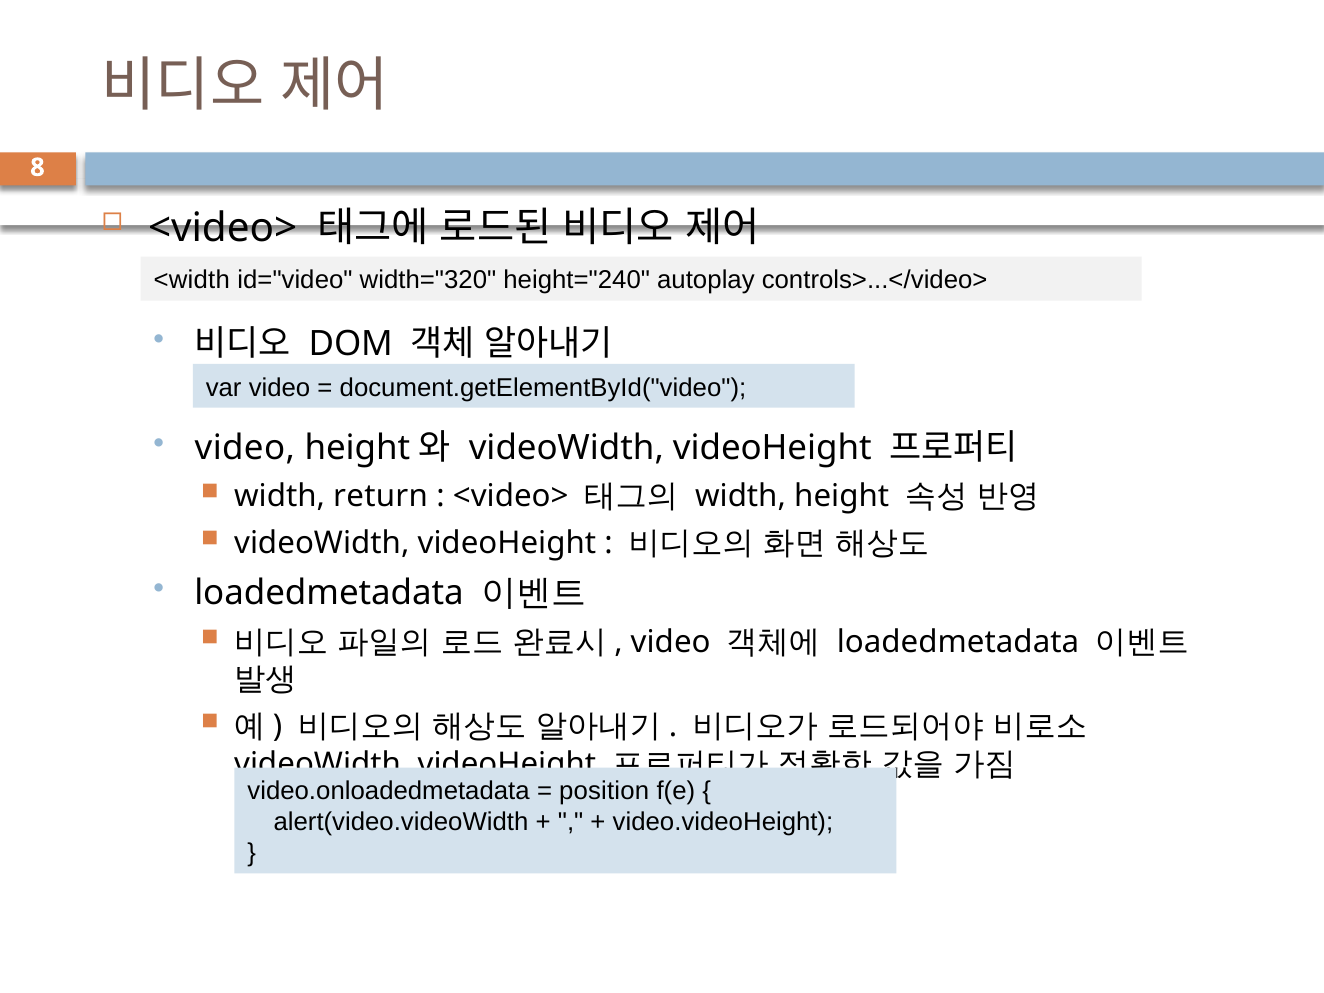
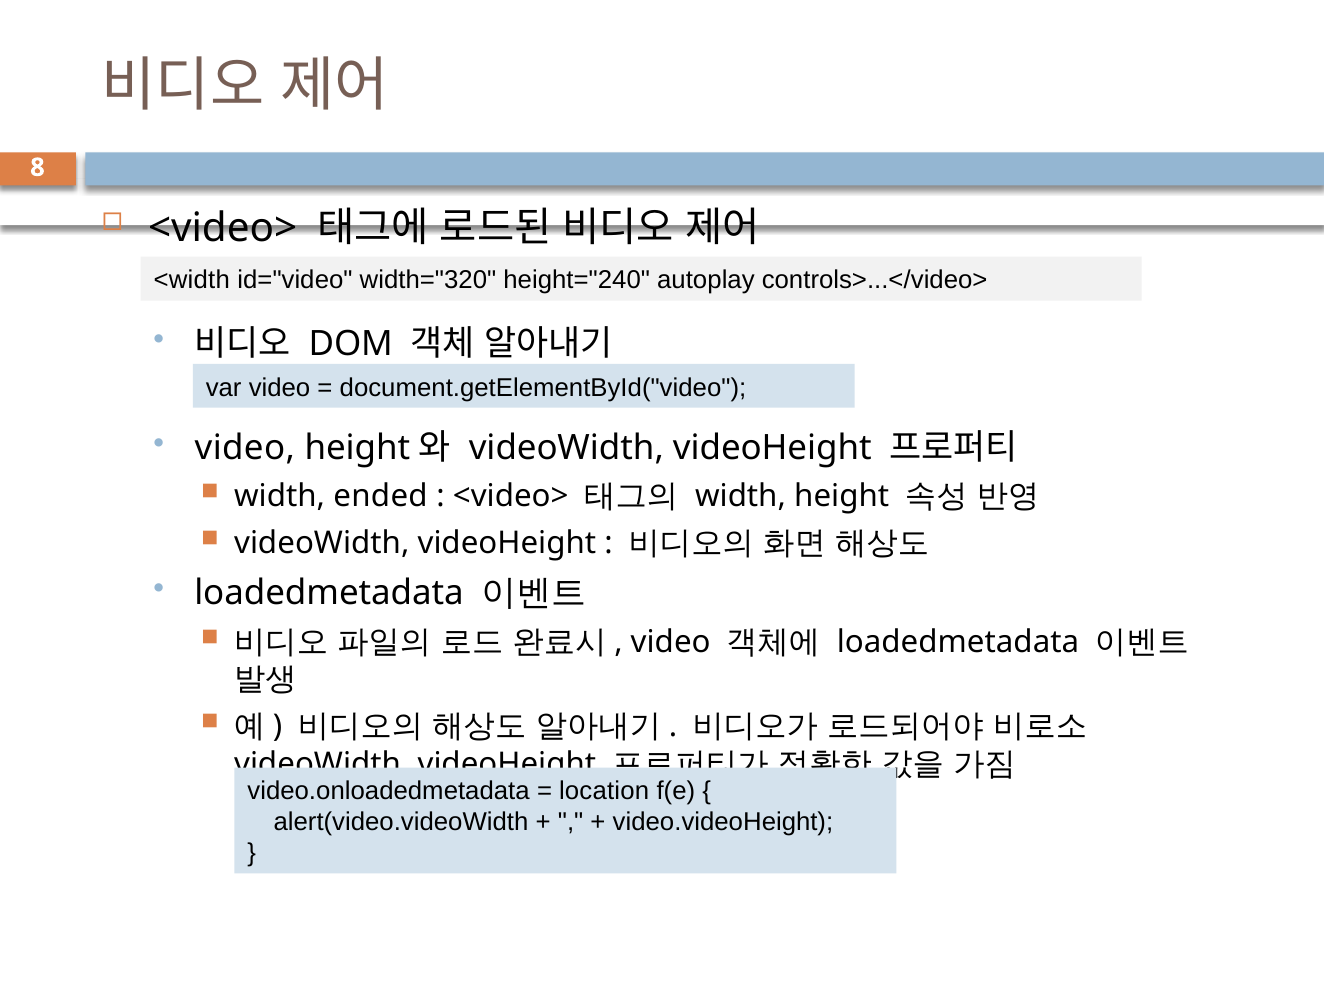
return: return -> ended (381, 497)
position: position -> location (604, 791)
